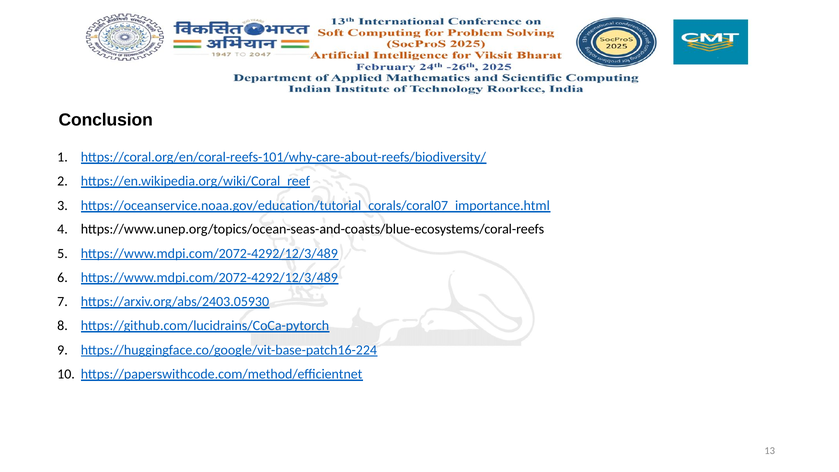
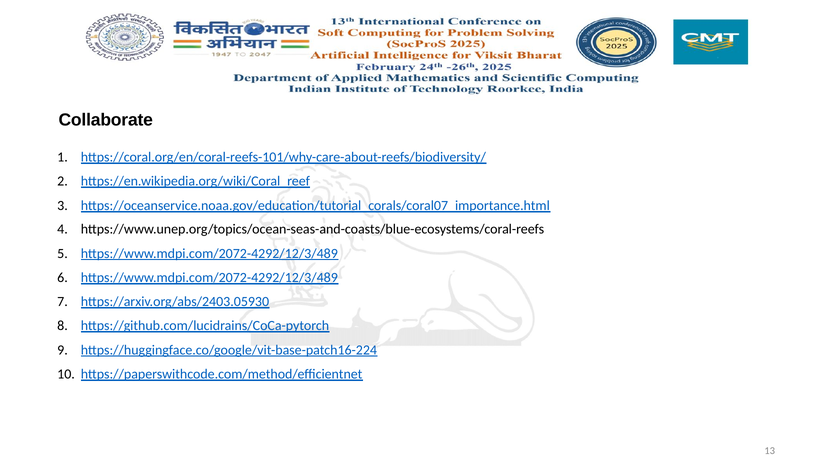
Conclusion: Conclusion -> Collaborate (106, 120)
